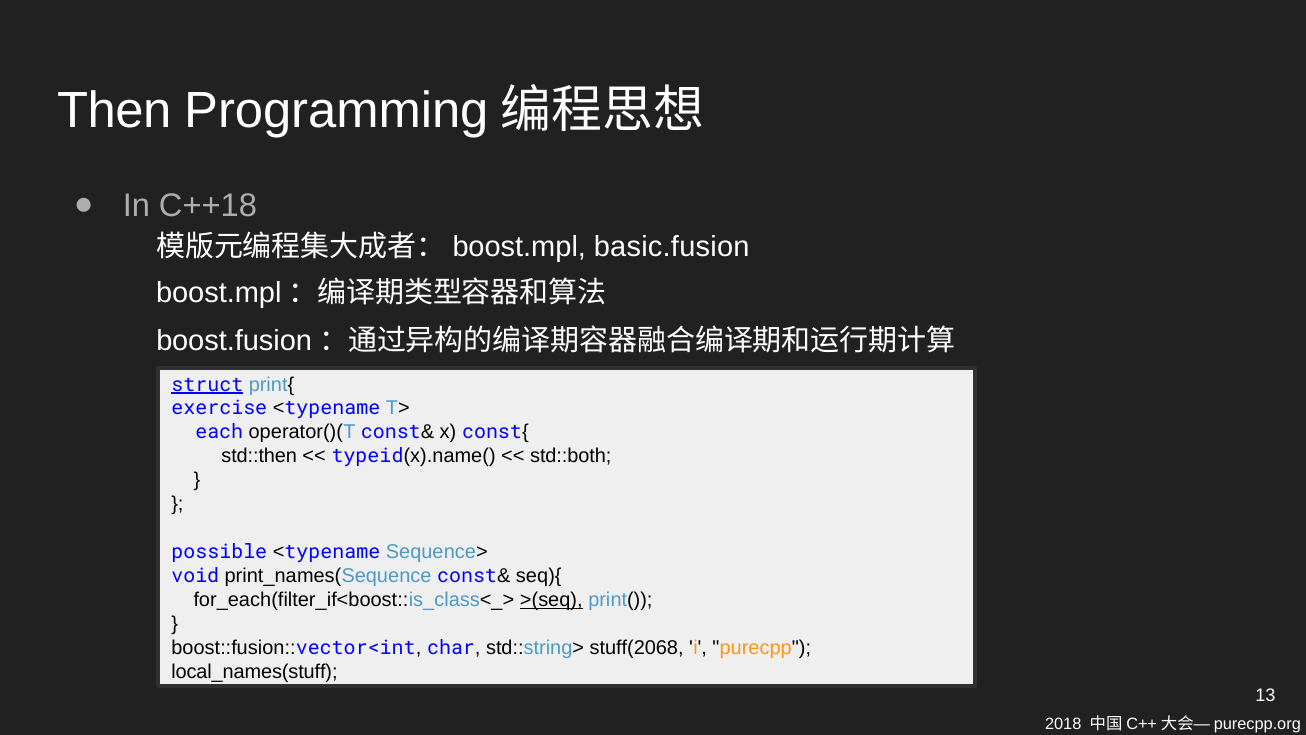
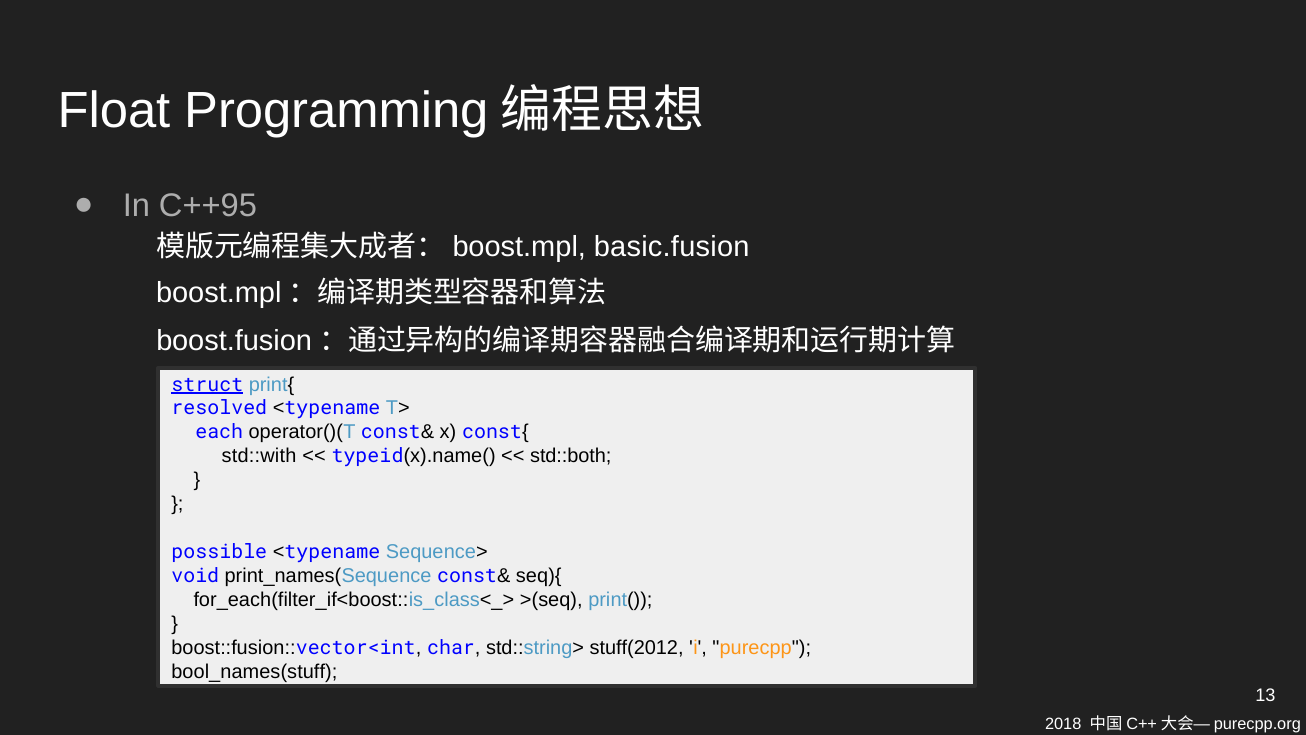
Then: Then -> Float (114, 111)
C++18: C++18 -> C++95 (208, 205)
exercise: exercise -> resolved (219, 408)
std::then: std::then -> std::with (259, 456)
>(seq underline: present -> none (551, 600)
stuff(2068: stuff(2068 -> stuff(2012 (637, 648)
local_names(stuff: local_names(stuff -> bool_names(stuff (254, 672)
